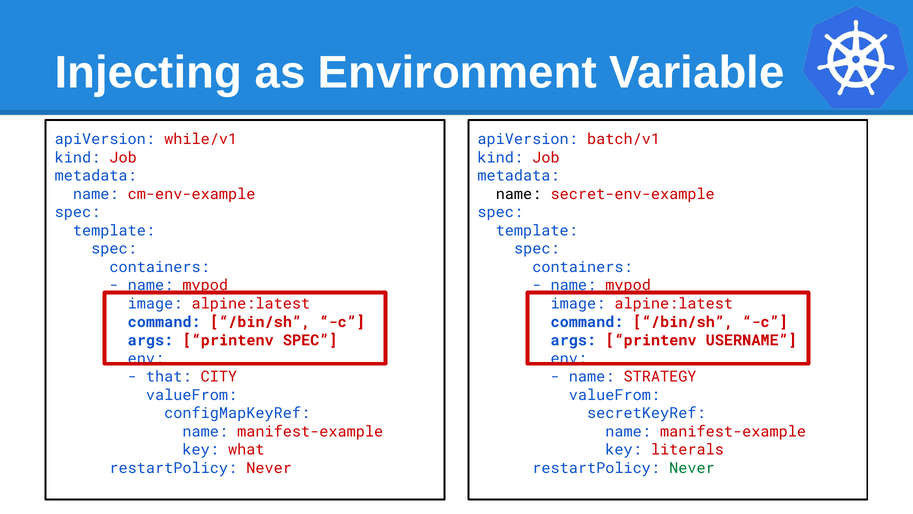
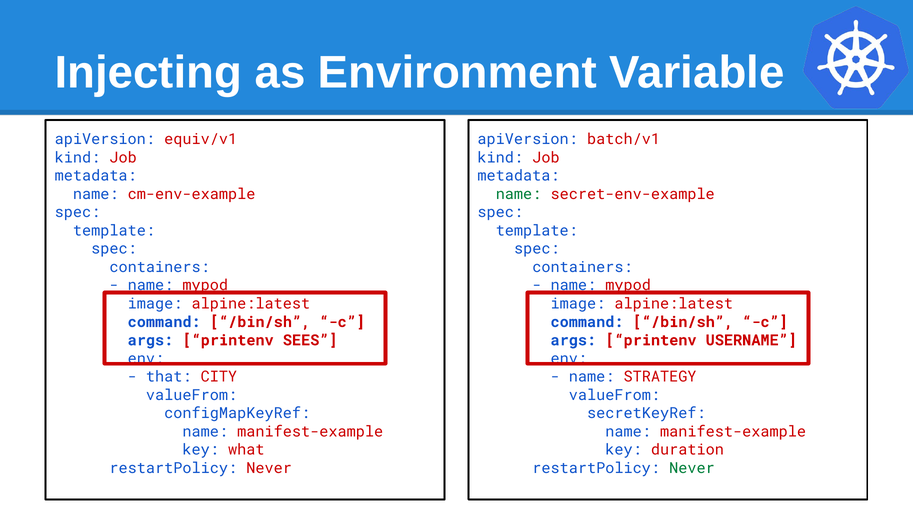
while/v1: while/v1 -> equiv/v1 (201, 139)
name colour: black -> green (519, 194)
printenv SPEC: SPEC -> SEES (310, 340)
literals: literals -> duration (687, 450)
